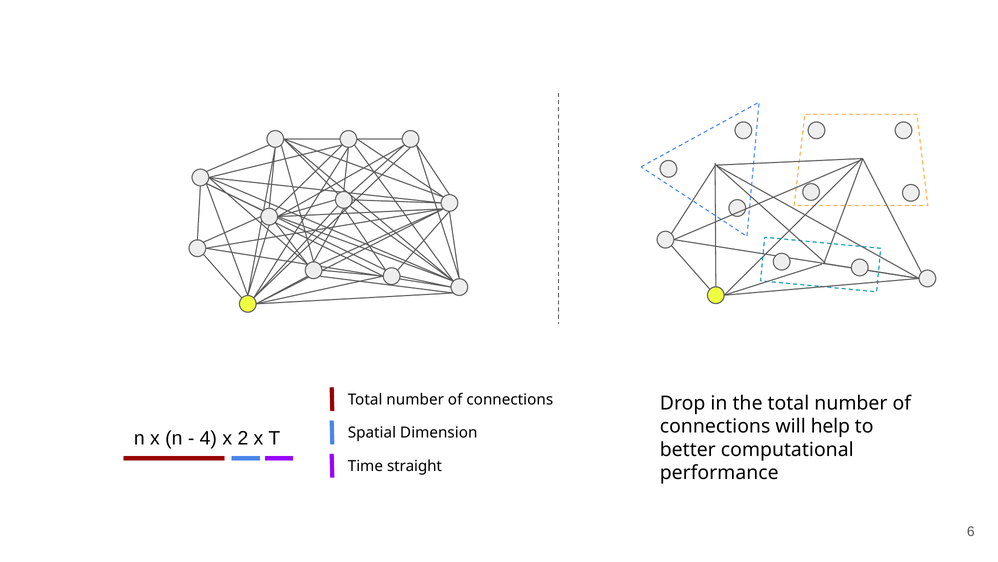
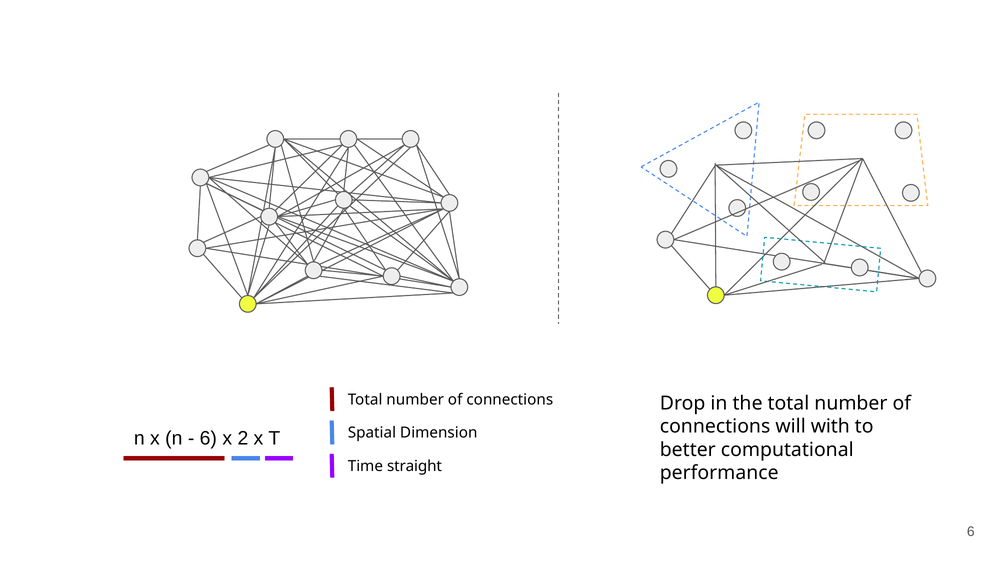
help: help -> with (830, 426)
4: 4 -> 6 (208, 438)
